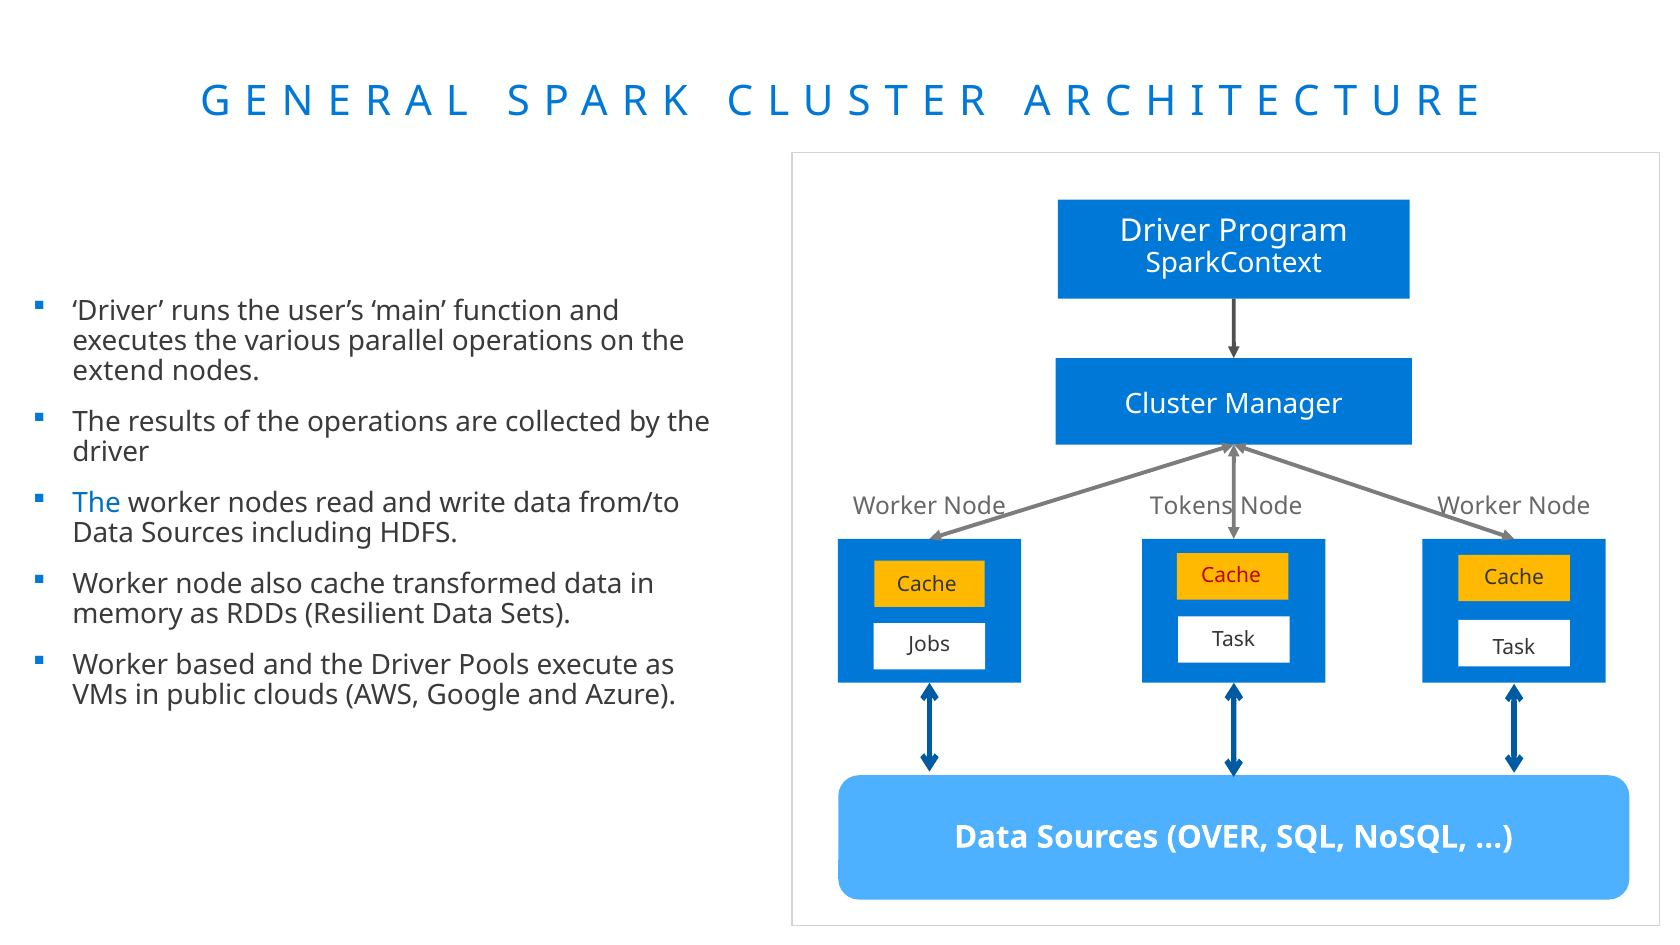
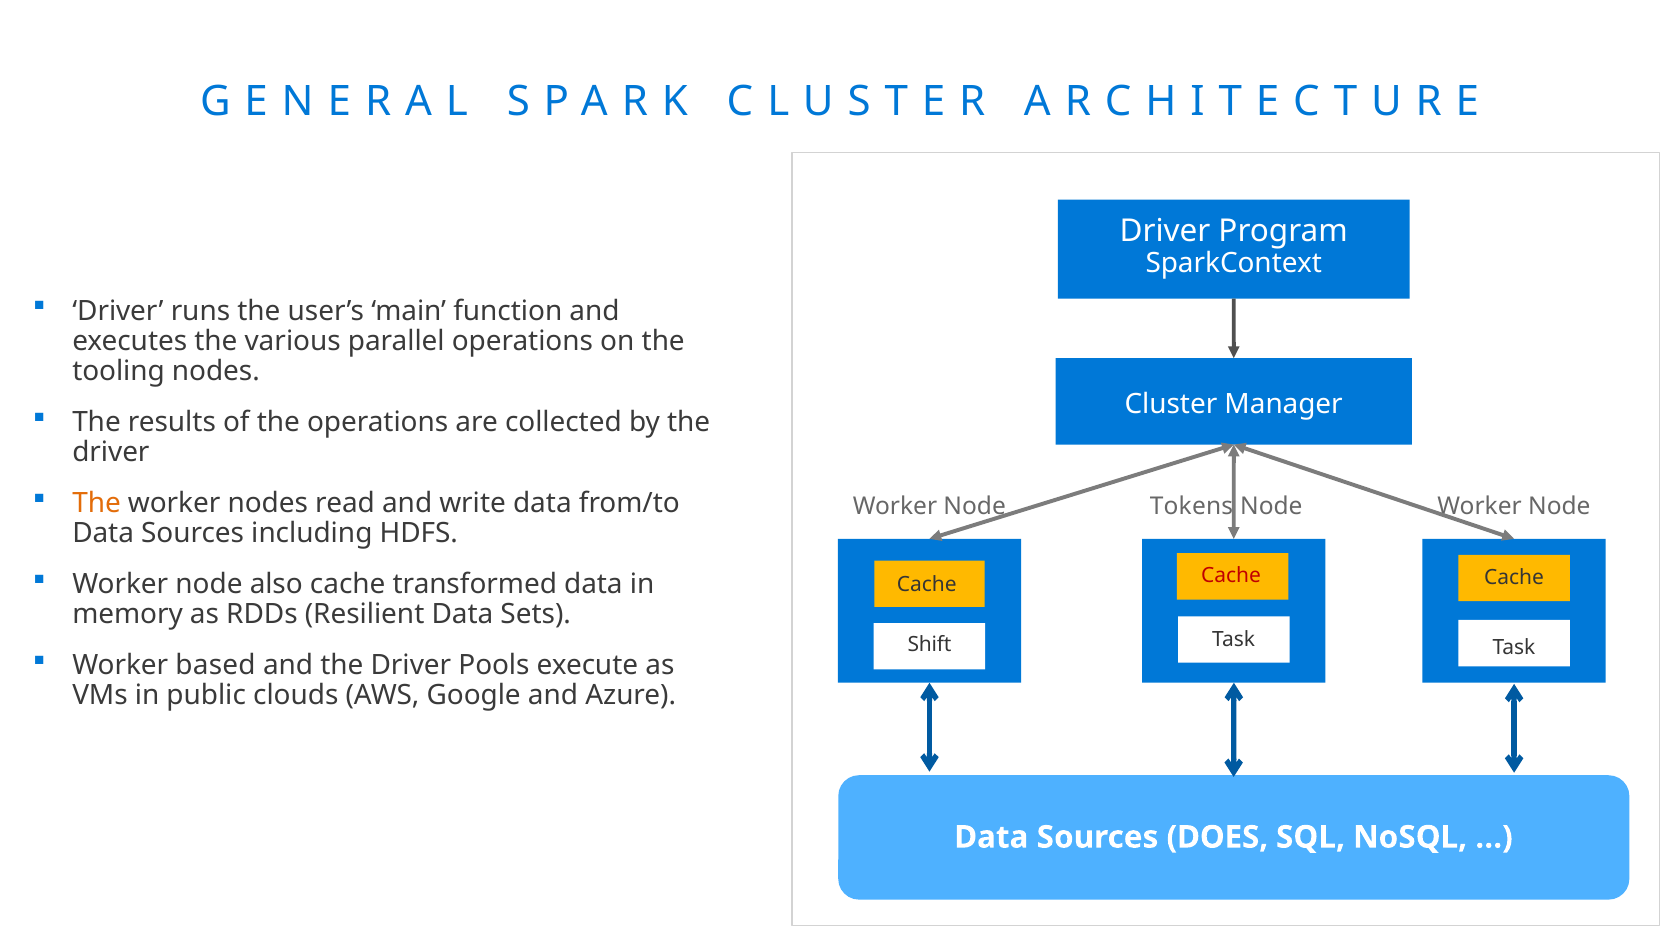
extend: extend -> tooling (119, 371)
The colour: blue -> orange (97, 503)
Jobs: Jobs -> Shift (929, 645)
OVER: OVER -> DOES (1217, 837)
